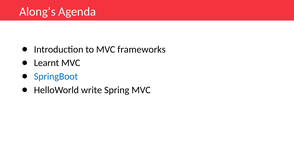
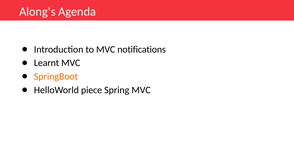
frameworks: frameworks -> notifications (142, 49)
SpringBoot colour: blue -> orange (56, 76)
write: write -> piece (92, 90)
